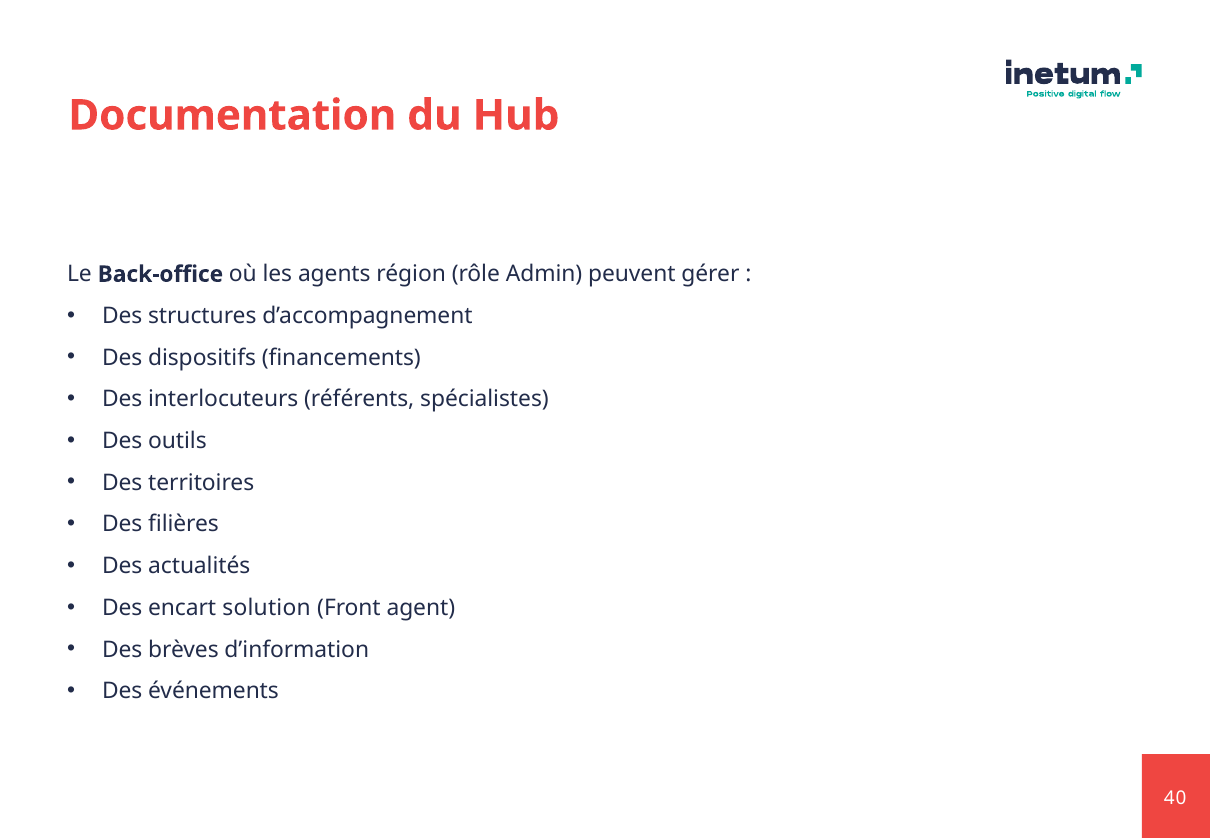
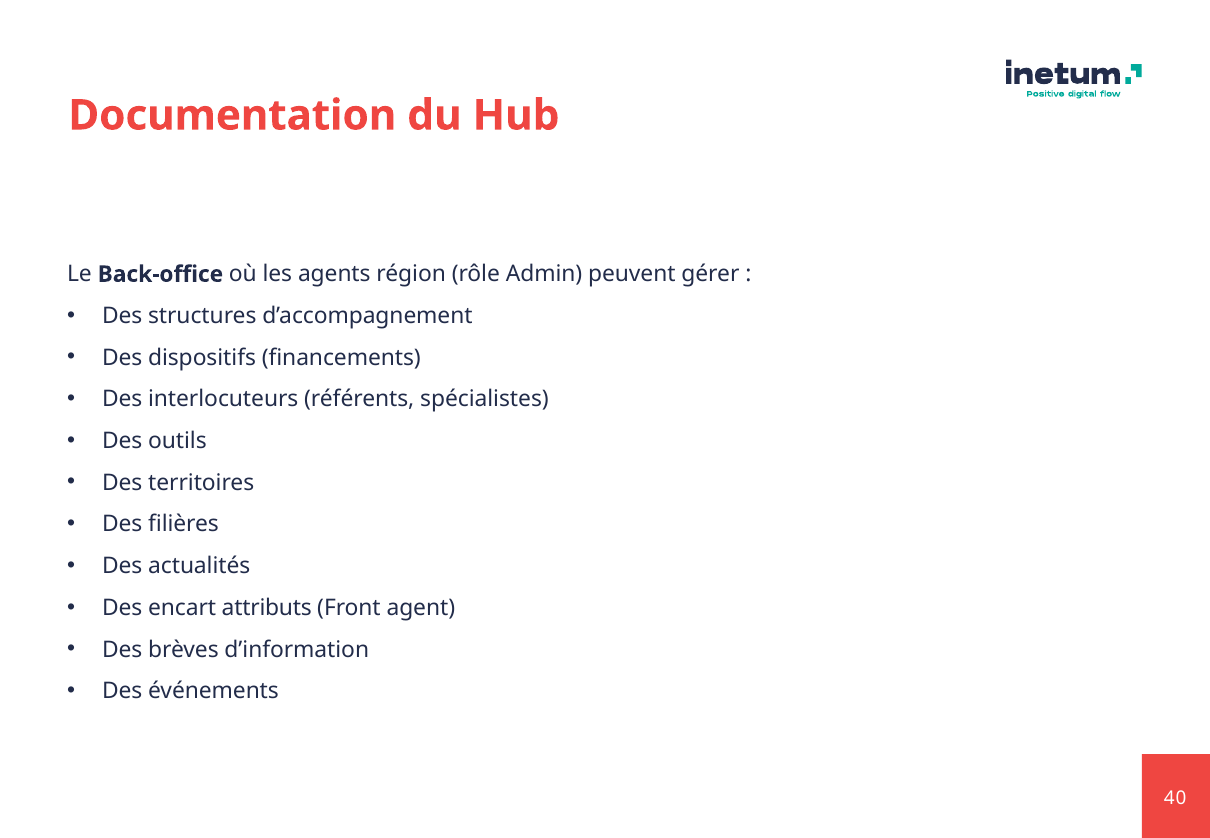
solution: solution -> attributs (267, 608)
